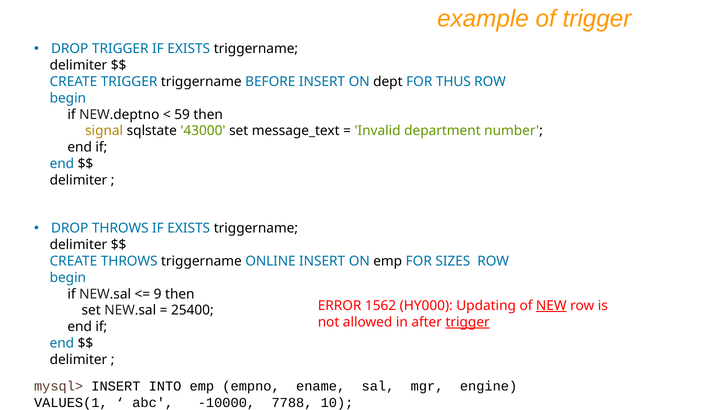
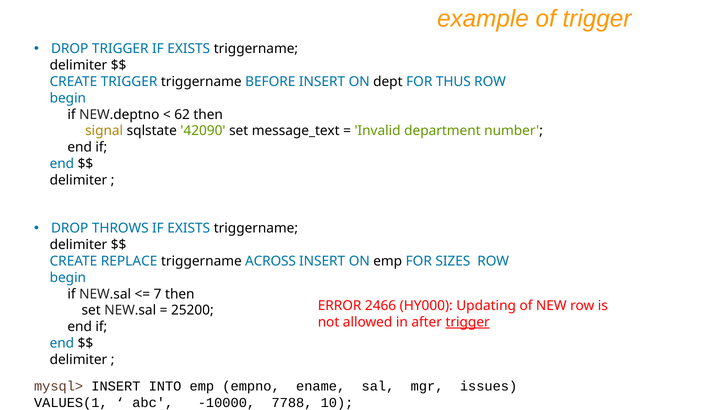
59: 59 -> 62 (182, 114)
43000: 43000 -> 42090 (203, 131)
CREATE THROWS: THROWS -> REPLACE (129, 261)
ONLINE: ONLINE -> ACROSS (270, 261)
9: 9 -> 7 (158, 294)
1562: 1562 -> 2466 (381, 305)
NEW underline: present -> none (551, 305)
25400: 25400 -> 25200 (192, 310)
engine: engine -> issues (489, 386)
